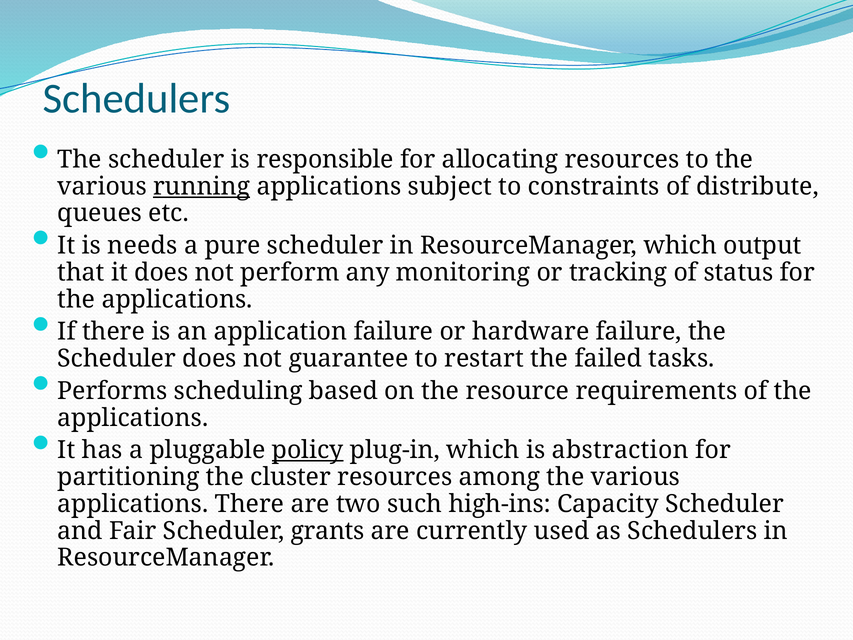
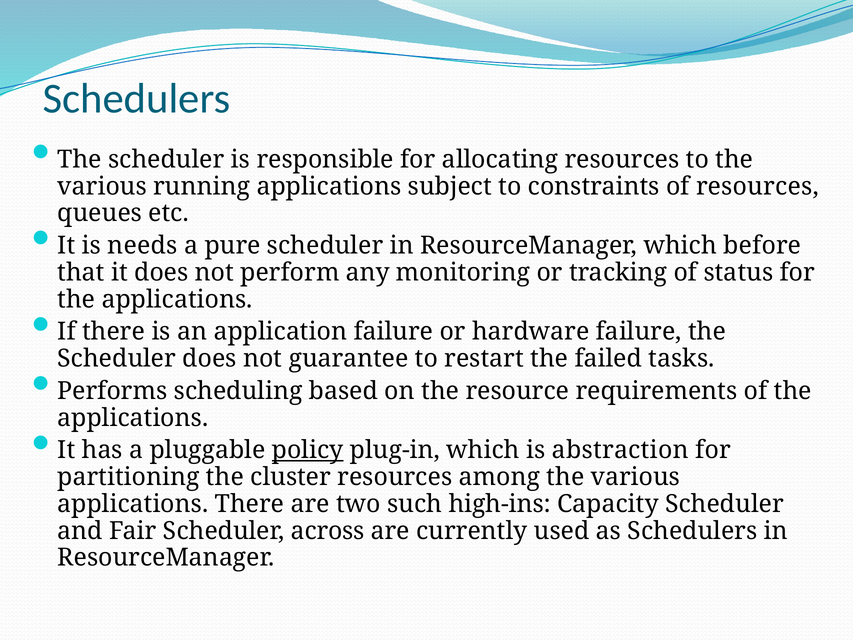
running underline: present -> none (202, 186)
of distribute: distribute -> resources (758, 186)
output: output -> before (762, 245)
grants: grants -> across (328, 531)
